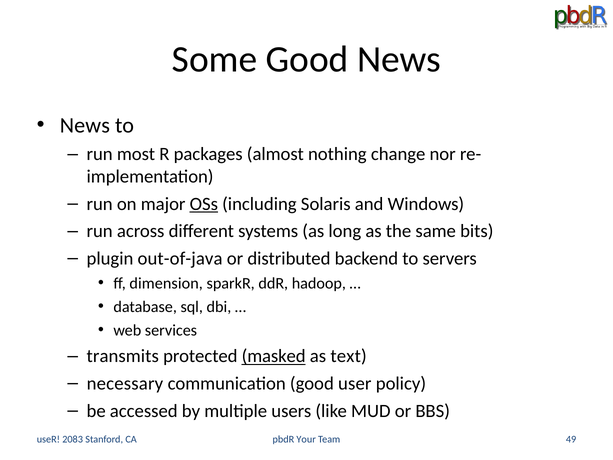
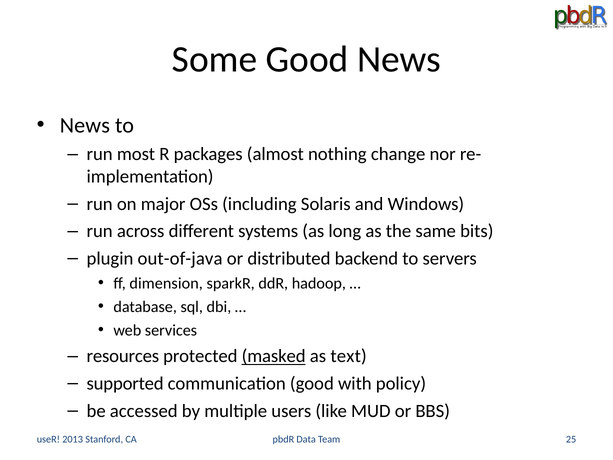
OSs underline: present -> none (204, 204)
transmits: transmits -> resources (123, 356)
necessary: necessary -> supported (125, 383)
good user: user -> with (355, 383)
Your: Your -> Data (306, 439)
49: 49 -> 25 (571, 439)
2083: 2083 -> 2013 (73, 439)
